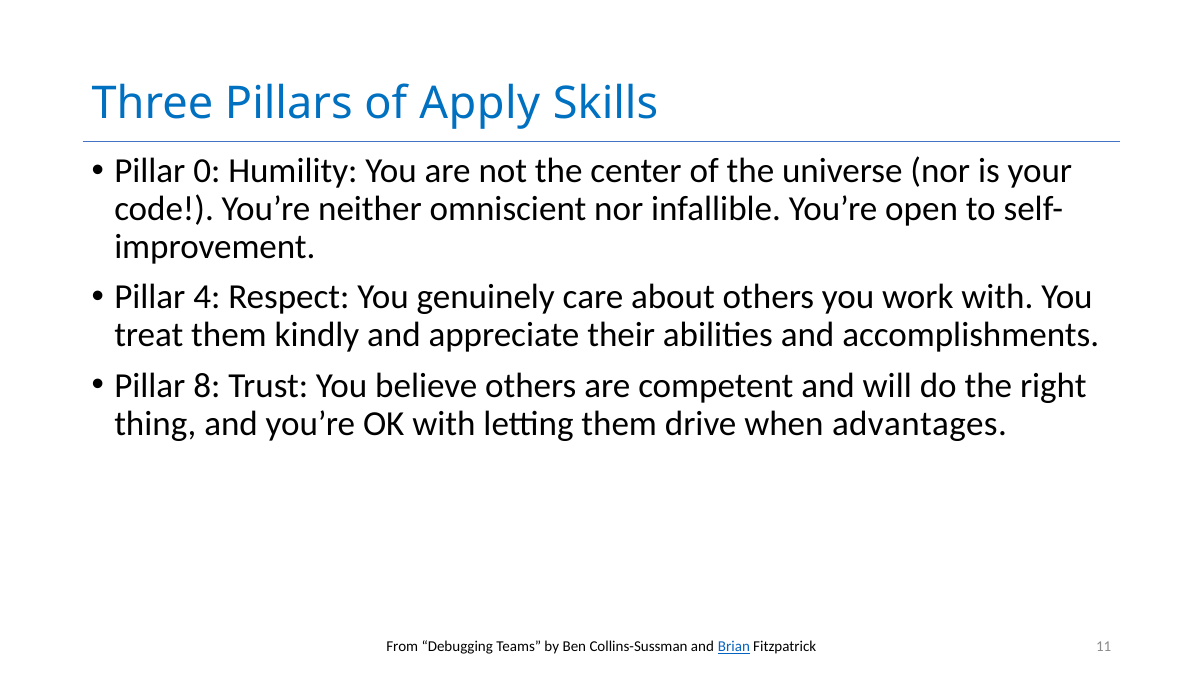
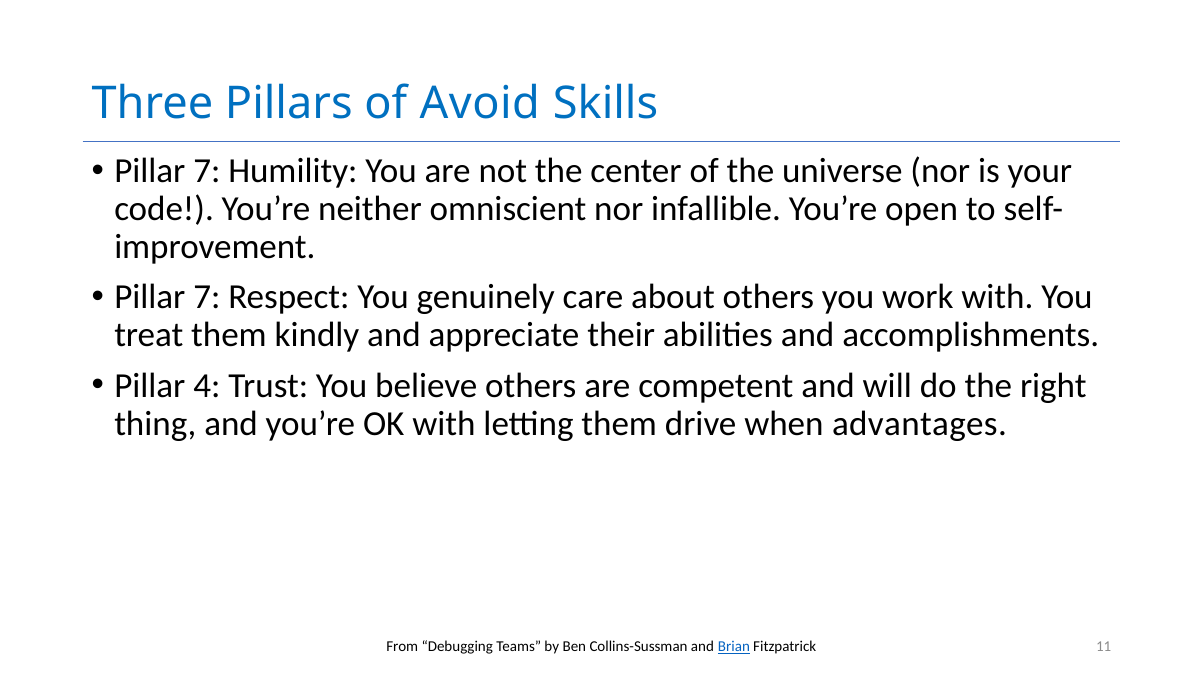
Apply: Apply -> Avoid (480, 103)
0: 0 -> 7 (207, 171)
4: 4 -> 7 (207, 297)
8: 8 -> 4 (207, 385)
